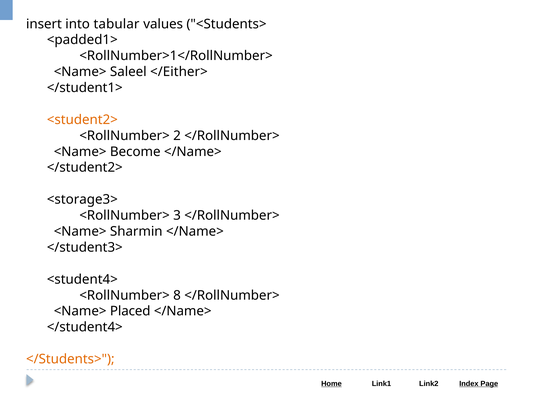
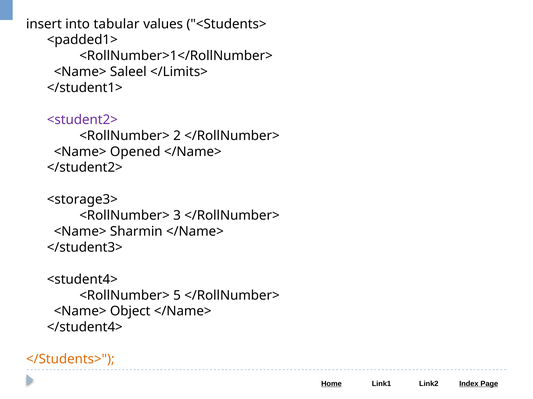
</Either>: </Either> -> </Limits> (179, 72)
<student2> colour: orange -> purple (82, 120)
Become: Become -> Opened (135, 152)
8: 8 -> 5 (177, 296)
Placed: Placed -> Object (130, 312)
